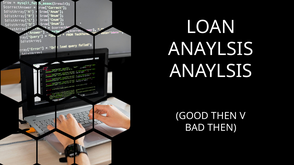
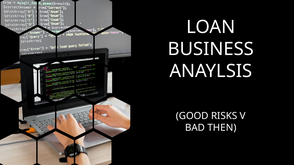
ANAYLSIS: ANAYLSIS -> BUSINESS (211, 49)
GOOD THEN: THEN -> RISKS (224, 116)
